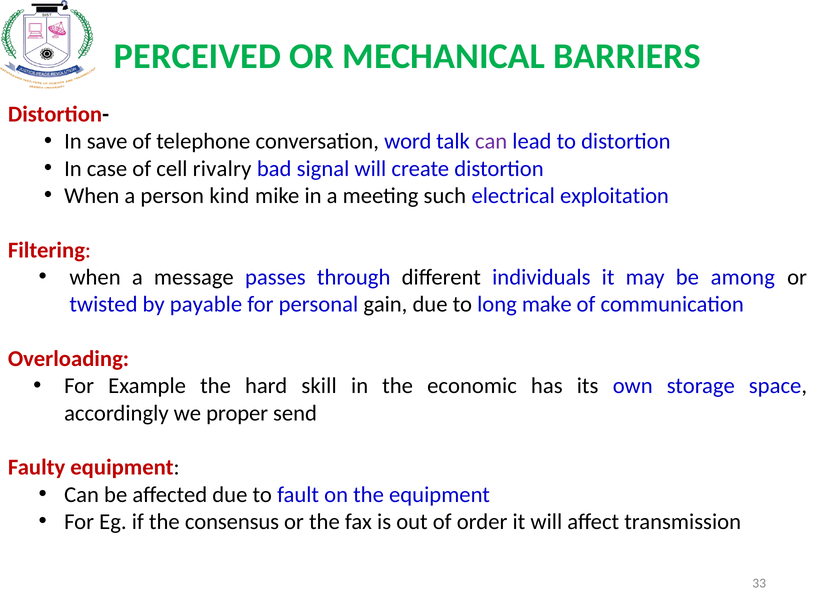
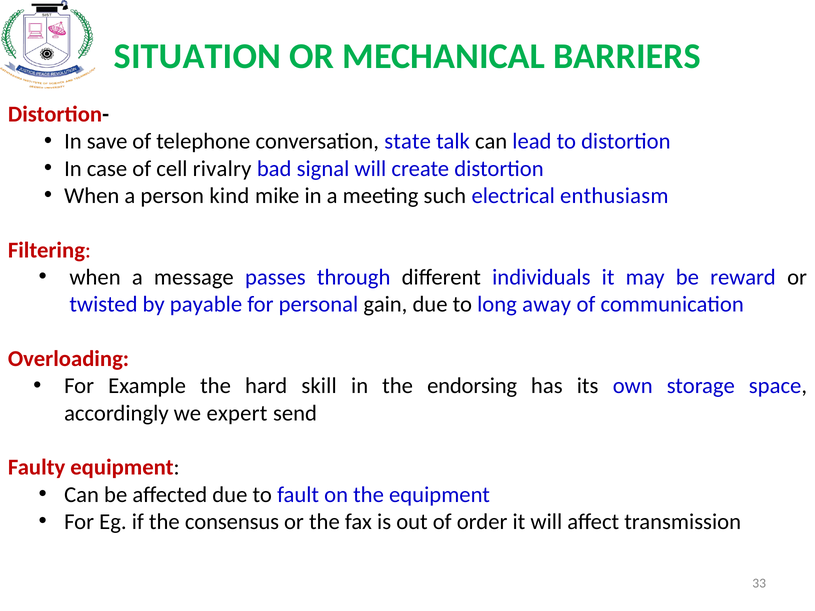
PERCEIVED: PERCEIVED -> SITUATION (197, 56)
word: word -> state (408, 141)
can colour: purple -> black (491, 141)
exploitation: exploitation -> enthusiasm (614, 196)
among: among -> reward (743, 277)
make: make -> away (547, 305)
economic: economic -> endorsing (472, 386)
proper: proper -> expert (237, 413)
